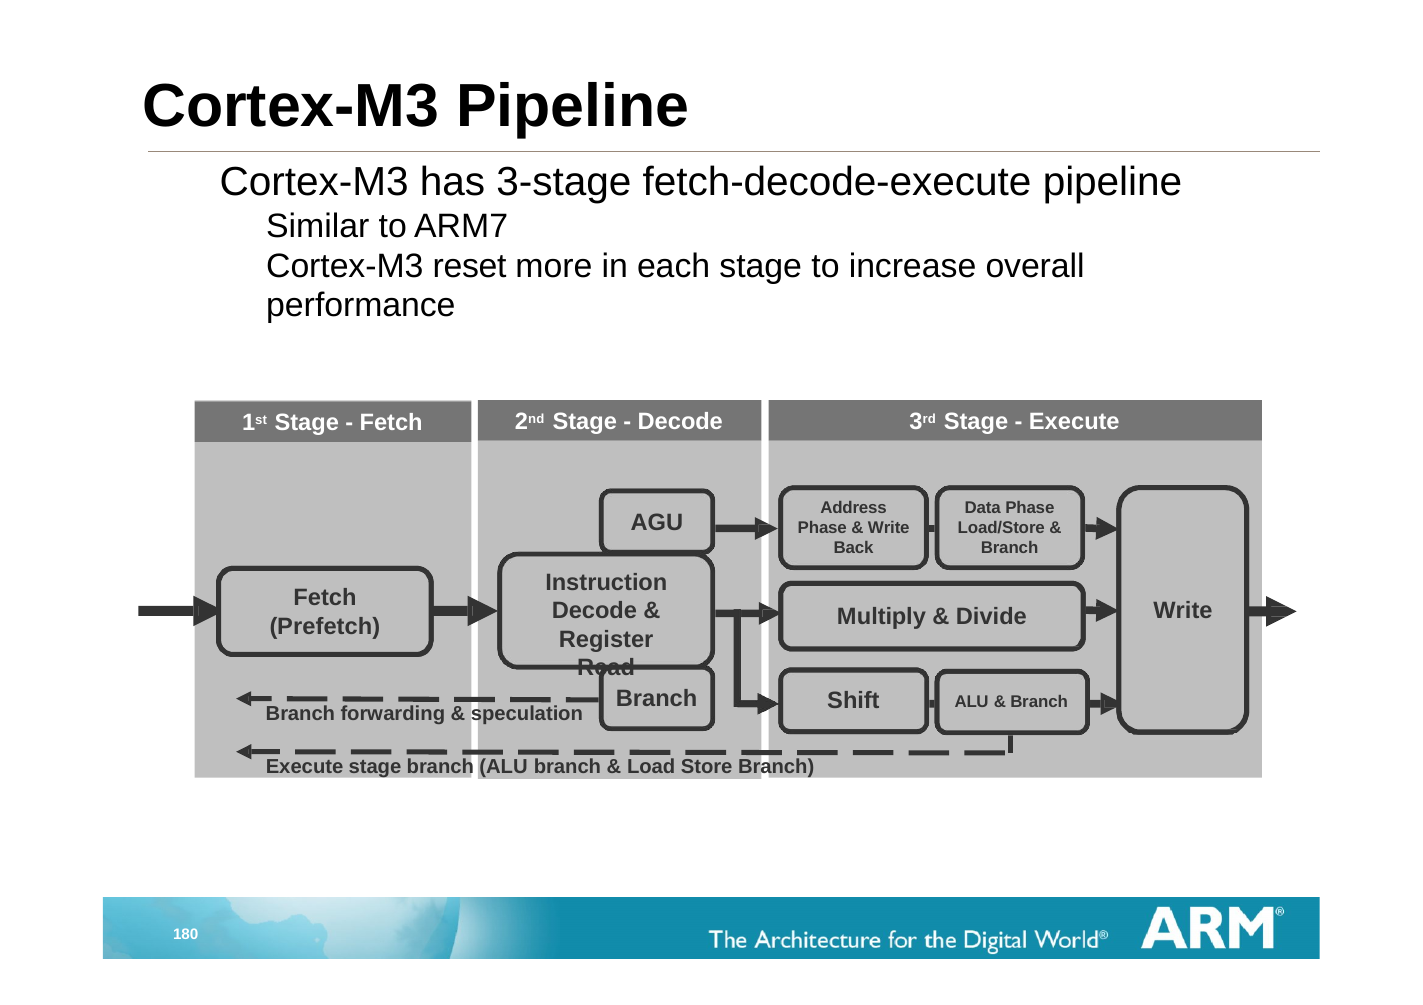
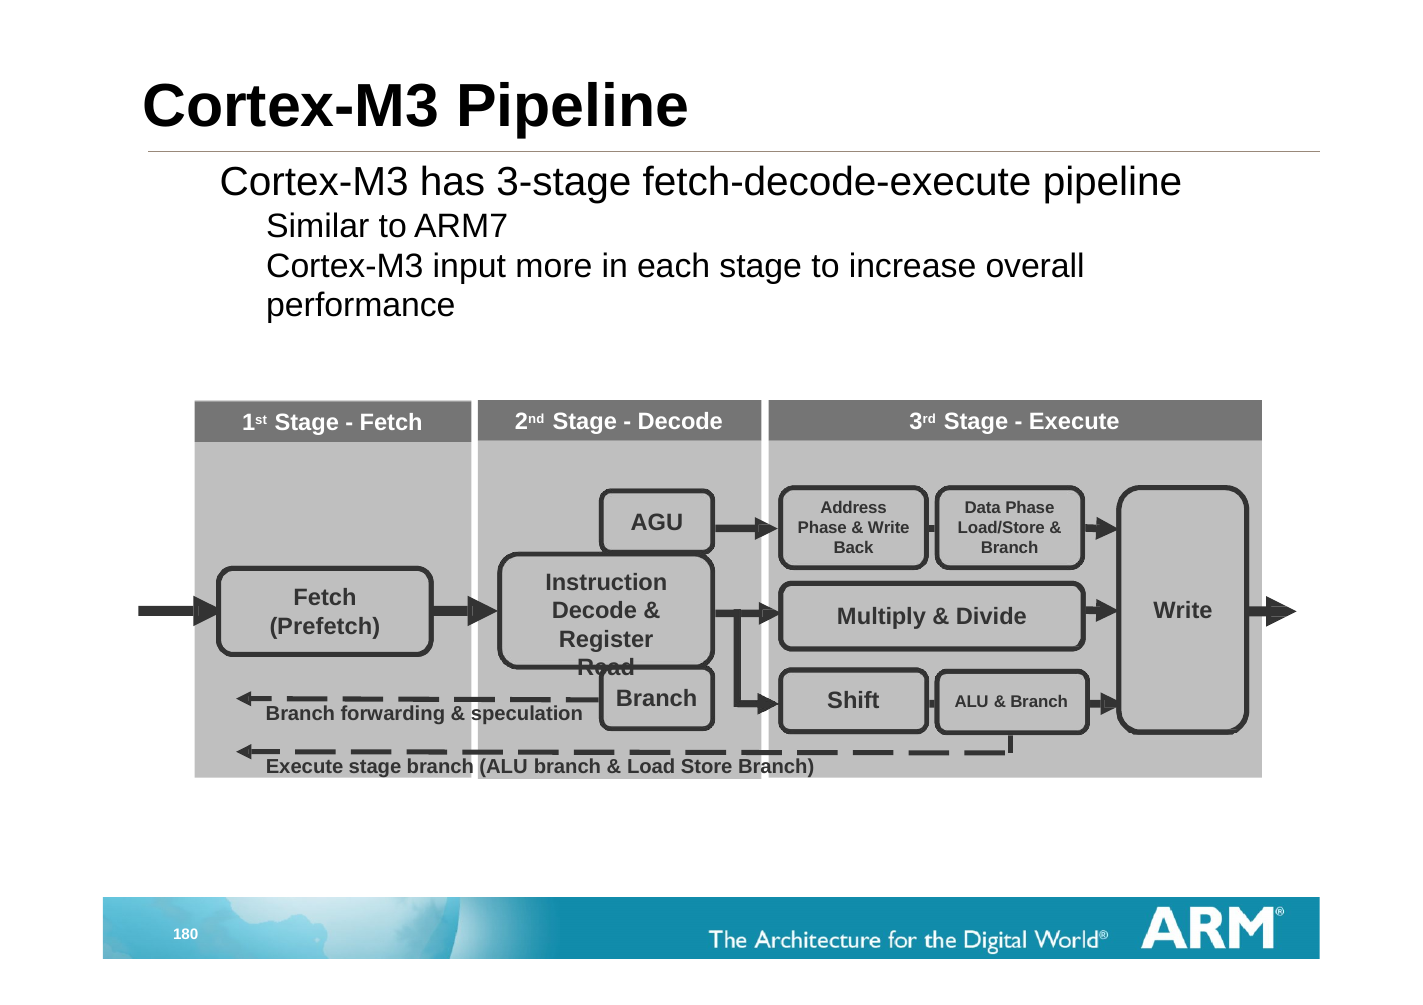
reset: reset -> input (469, 266)
